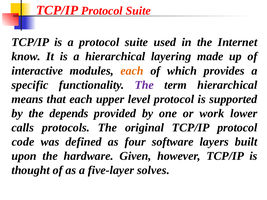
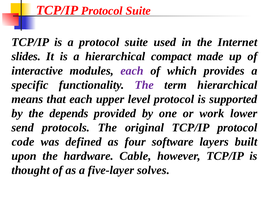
know: know -> slides (26, 57)
layering: layering -> compact (171, 57)
each colour: orange -> purple (132, 71)
calls: calls -> send (23, 128)
Given: Given -> Cable (135, 156)
